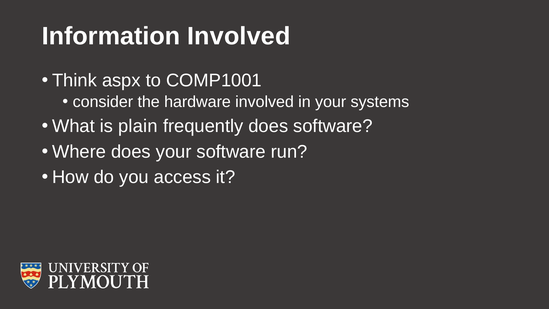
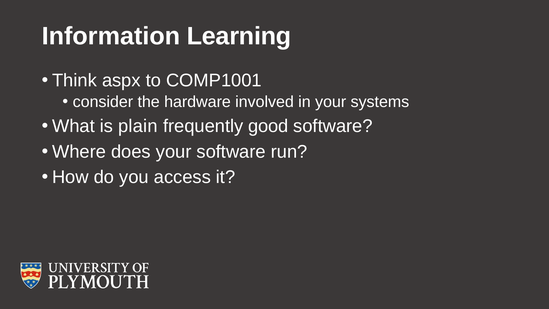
Information Involved: Involved -> Learning (239, 36)
frequently does: does -> good (268, 126)
